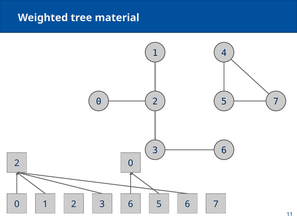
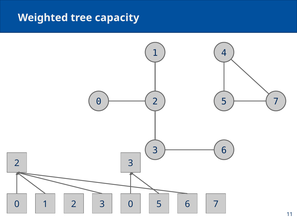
material: material -> capacity (117, 18)
0: 0 -> 3 (131, 163)
3 6: 6 -> 0 (131, 204)
